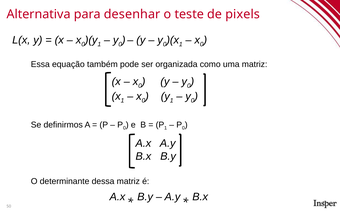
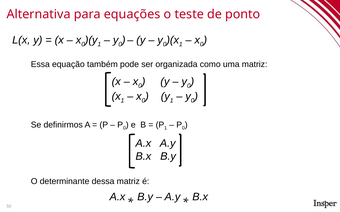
desenhar: desenhar -> equações (132, 14)
pixels: pixels -> ponto (243, 14)
